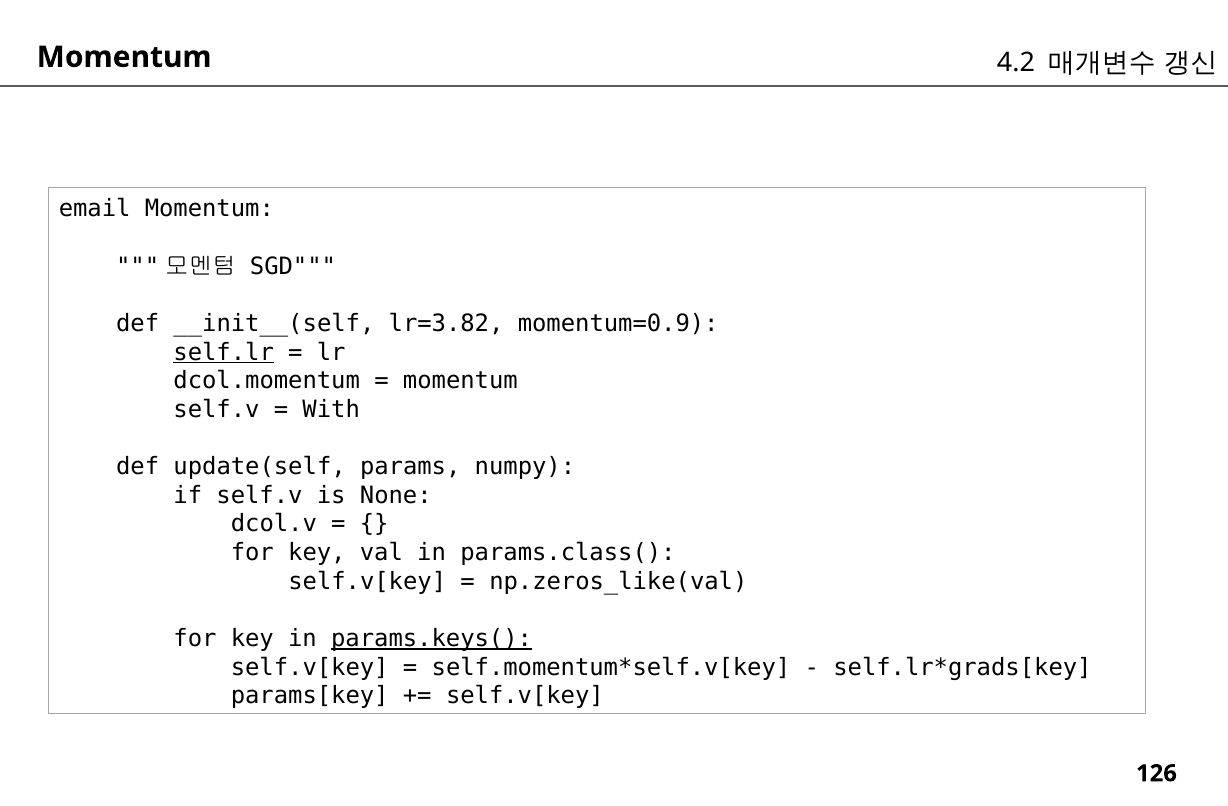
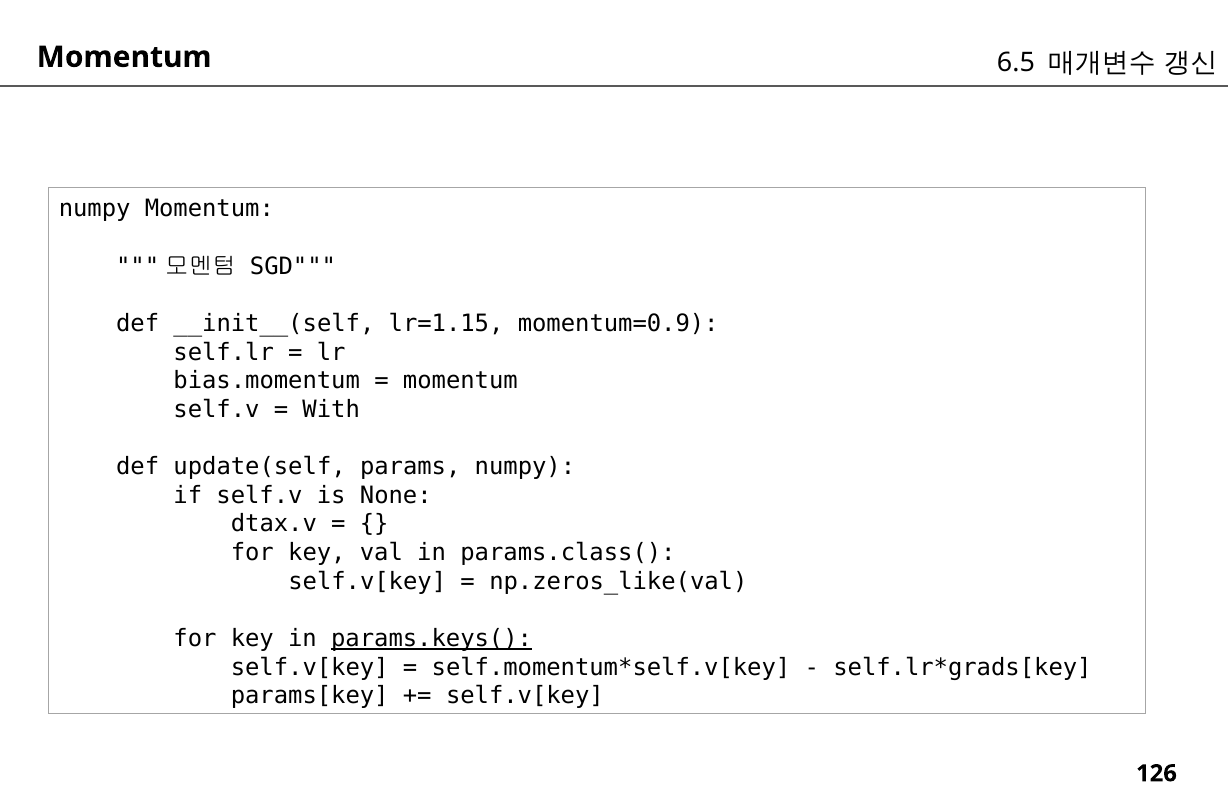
4.2: 4.2 -> 6.5 (1016, 63)
email: email -> numpy (95, 209)
lr=3.82: lr=3.82 -> lr=1.15 (446, 324)
self.lr underline: present -> none (224, 352)
dcol.momentum: dcol.momentum -> bias.momentum (267, 381)
dcol.v: dcol.v -> dtax.v (274, 524)
